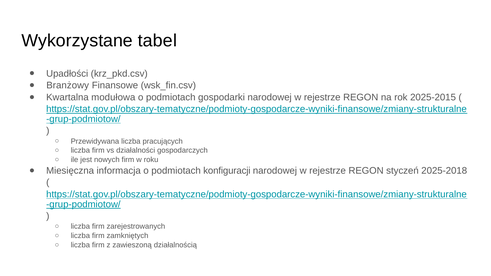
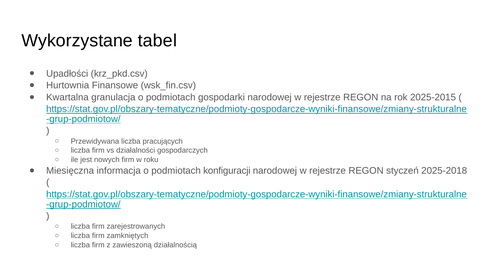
Branżowy: Branżowy -> Hurtownia (68, 85)
modułowa: modułowa -> granulacja (113, 97)
